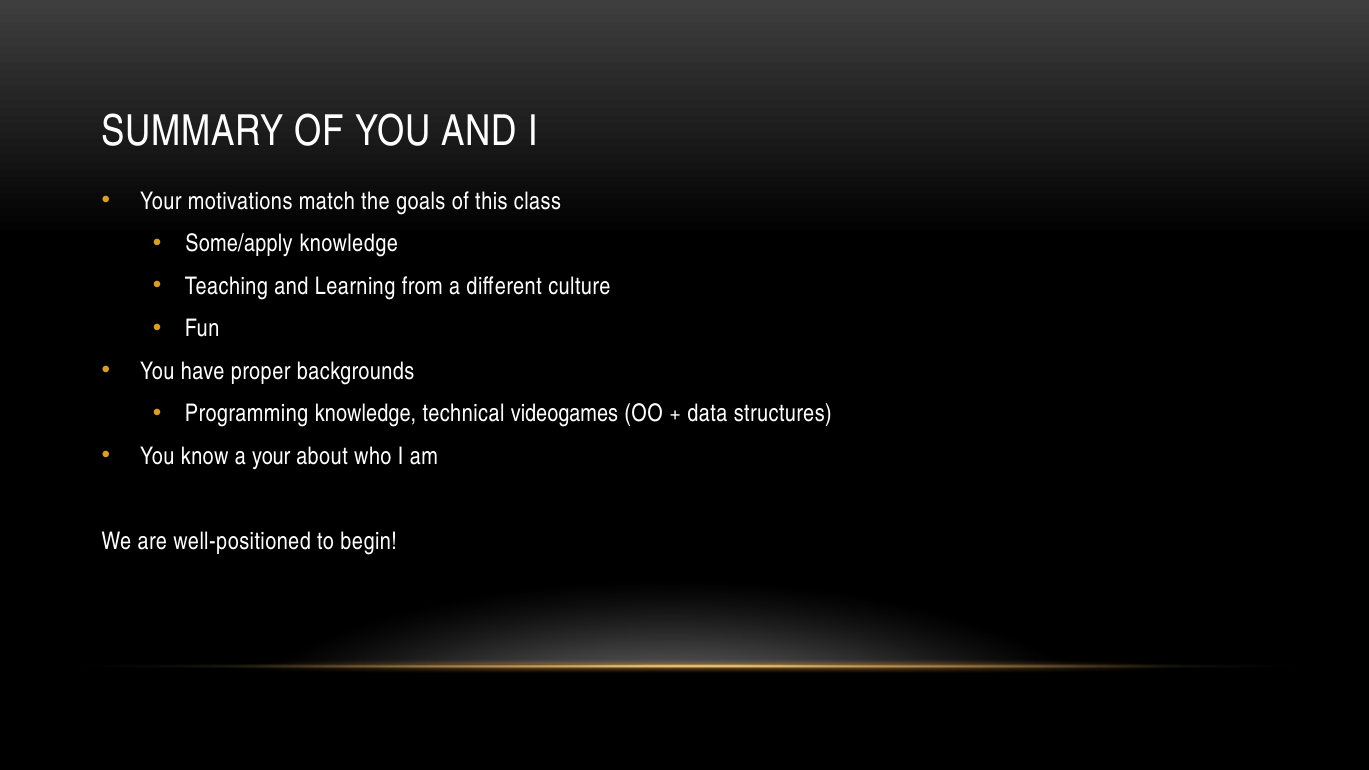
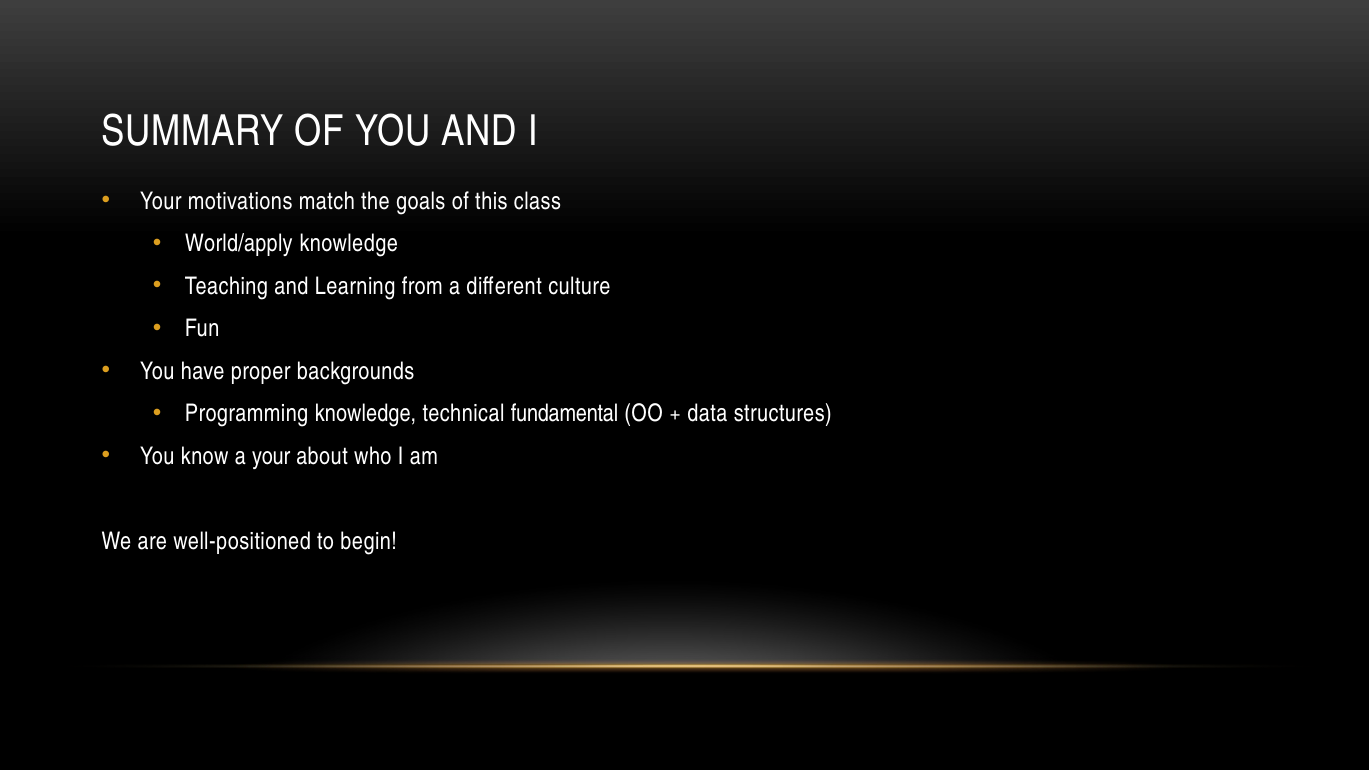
Some/apply: Some/apply -> World/apply (239, 244)
videogames: videogames -> fundamental (565, 414)
